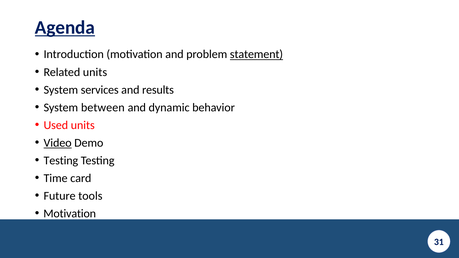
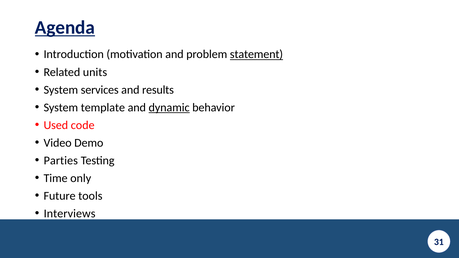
between: between -> template (103, 107)
dynamic underline: none -> present (169, 107)
Used units: units -> code (83, 125)
Video underline: present -> none (58, 143)
Testing: Testing -> Parties (61, 161)
card: card -> only (81, 178)
Motivation: Motivation -> Interviews (70, 214)
